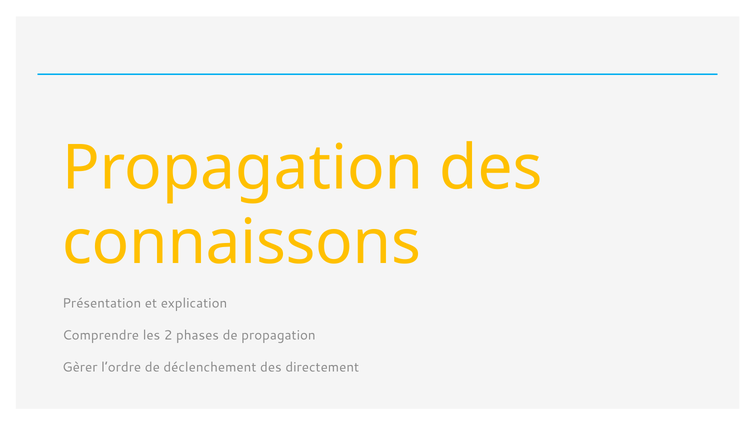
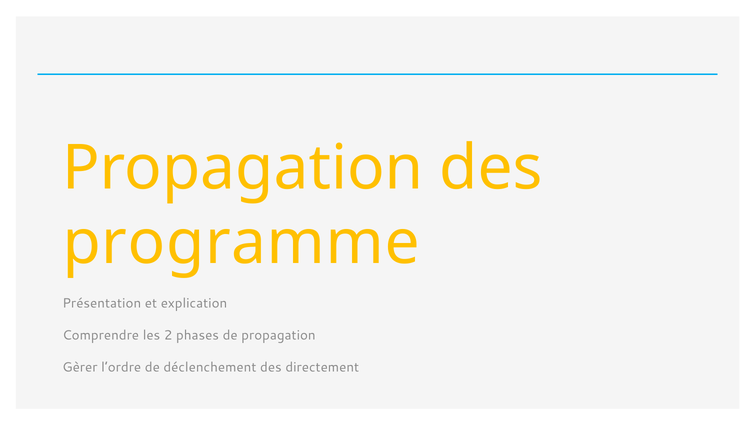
connaissons: connaissons -> programme (241, 243)
